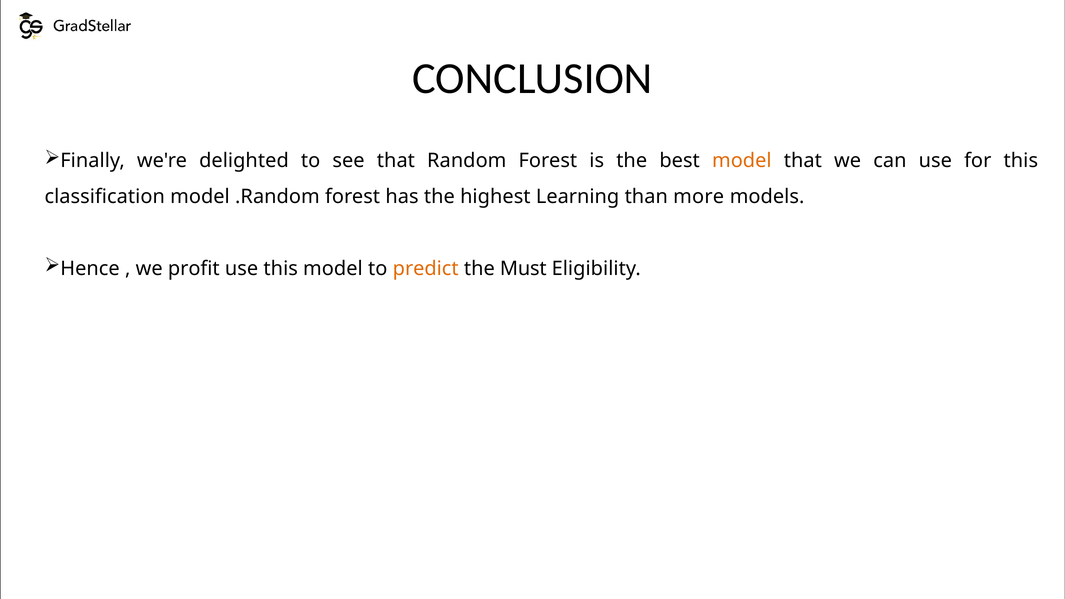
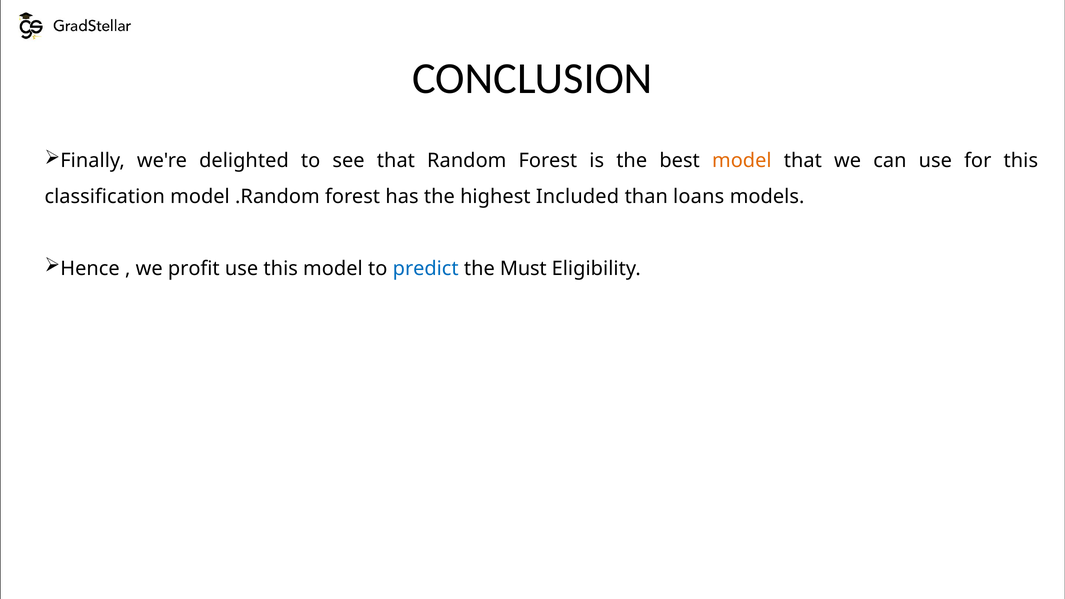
Learning: Learning -> Included (578, 197)
more: more -> loans (699, 197)
predict colour: orange -> blue (426, 269)
